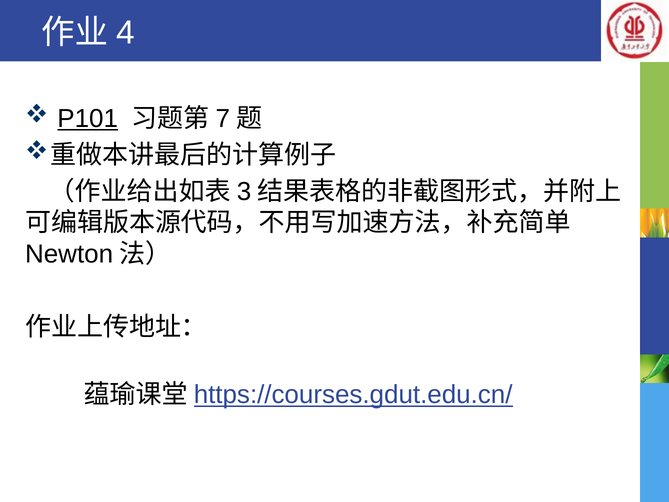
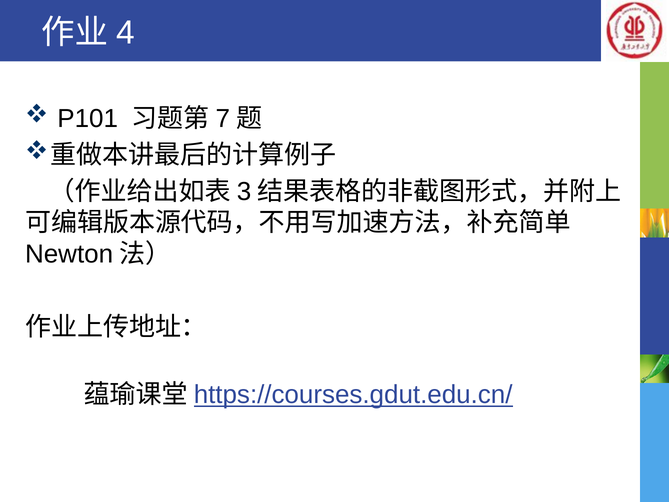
P101 underline: present -> none (88, 118)
